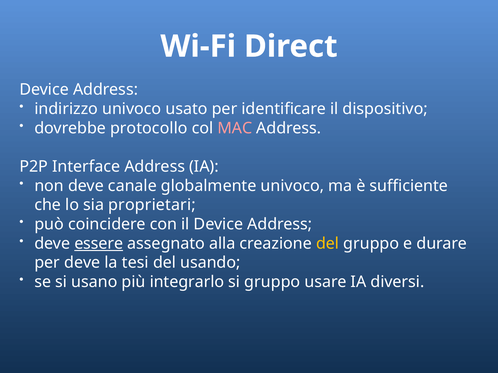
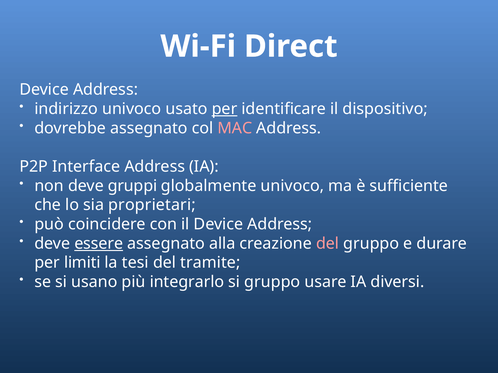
per underline: none -> present (225, 109)
dovrebbe protocollo: protocollo -> assegnato (149, 128)
canale: canale -> gruppi (132, 186)
del colour: yellow -> pink (328, 244)
per deve: deve -> limiti (82, 263)
usando: usando -> tramite (210, 263)
